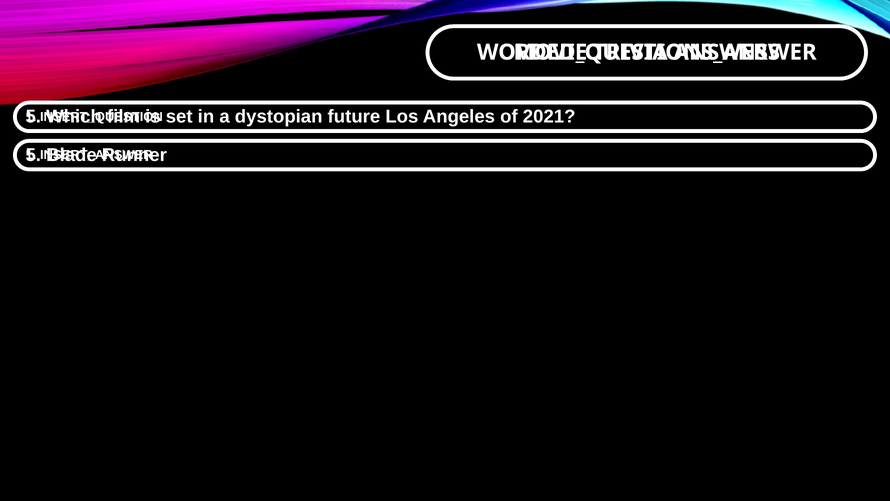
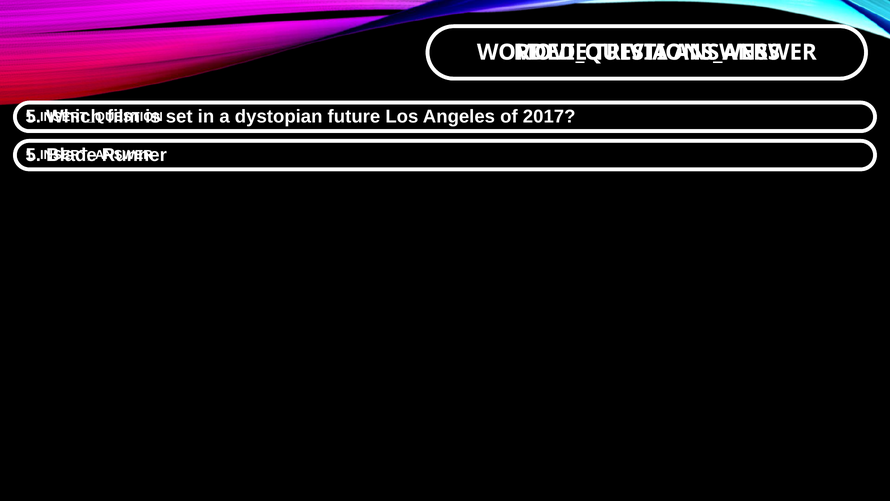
2021: 2021 -> 2017 (549, 117)
